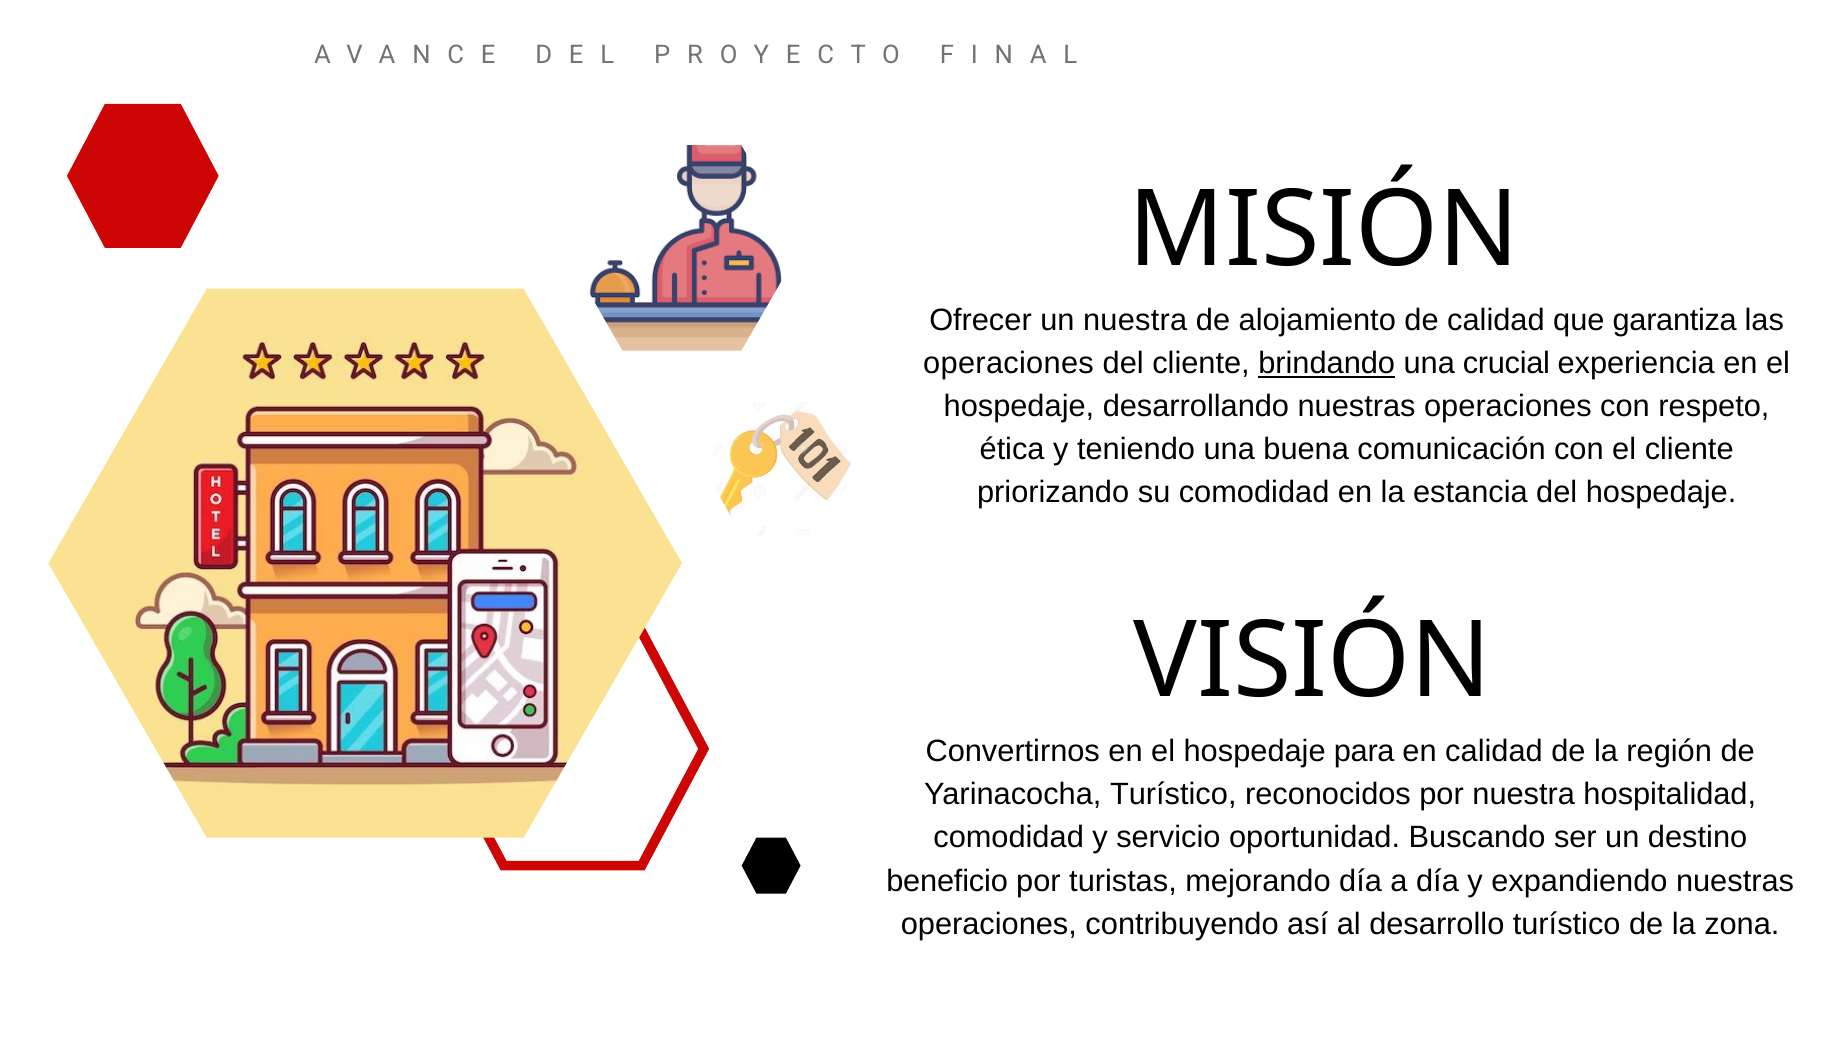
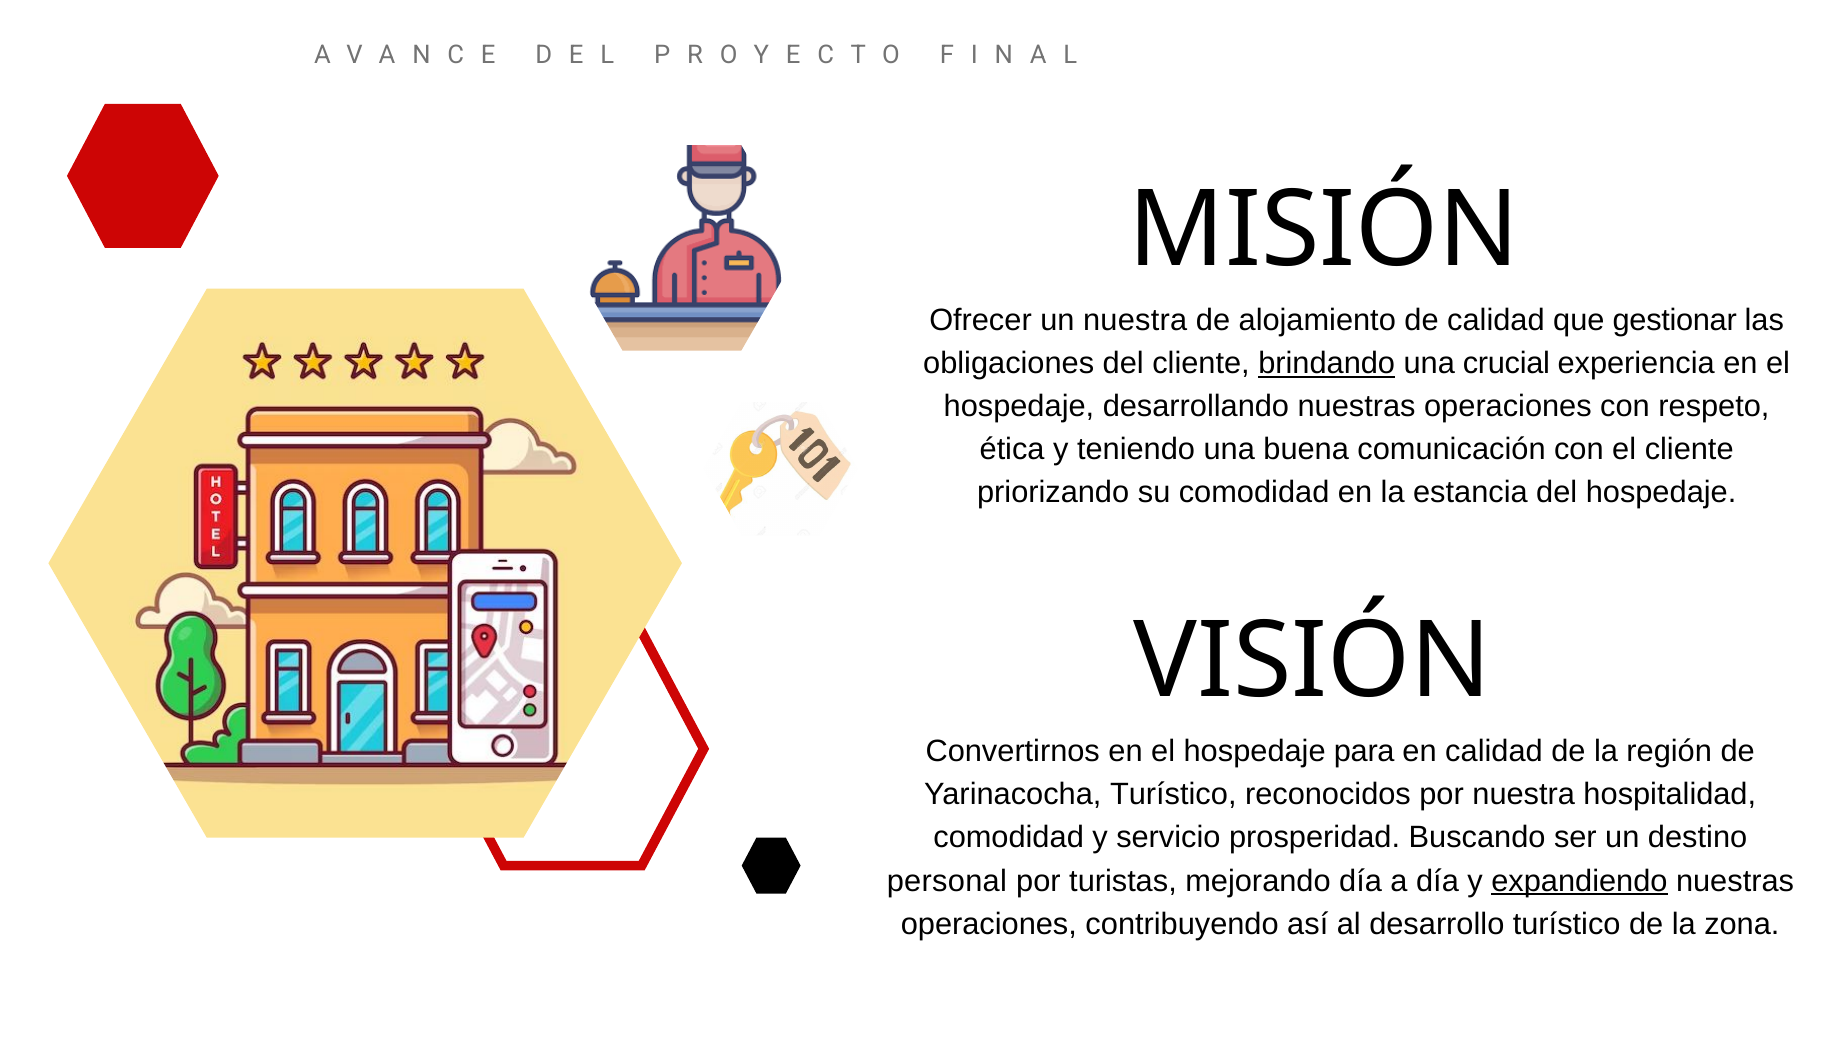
garantiza: garantiza -> gestionar (1675, 320)
operaciones: operaciones -> obligaciones (1009, 363)
oportunidad: oportunidad -> prosperidad (1315, 837)
beneficio: beneficio -> personal (947, 880)
expandiendo underline: none -> present (1579, 880)
